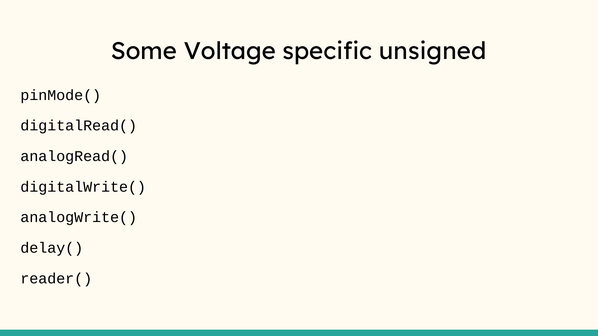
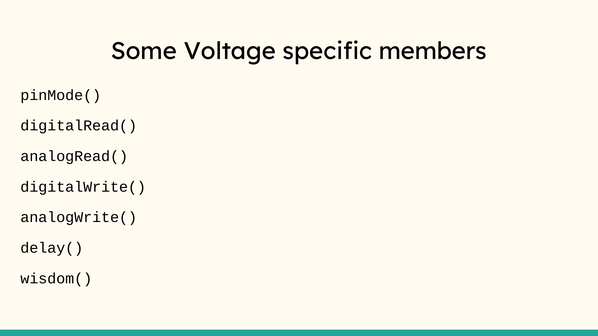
unsigned: unsigned -> members (433, 51)
reader(: reader( -> wisdom( (56, 279)
